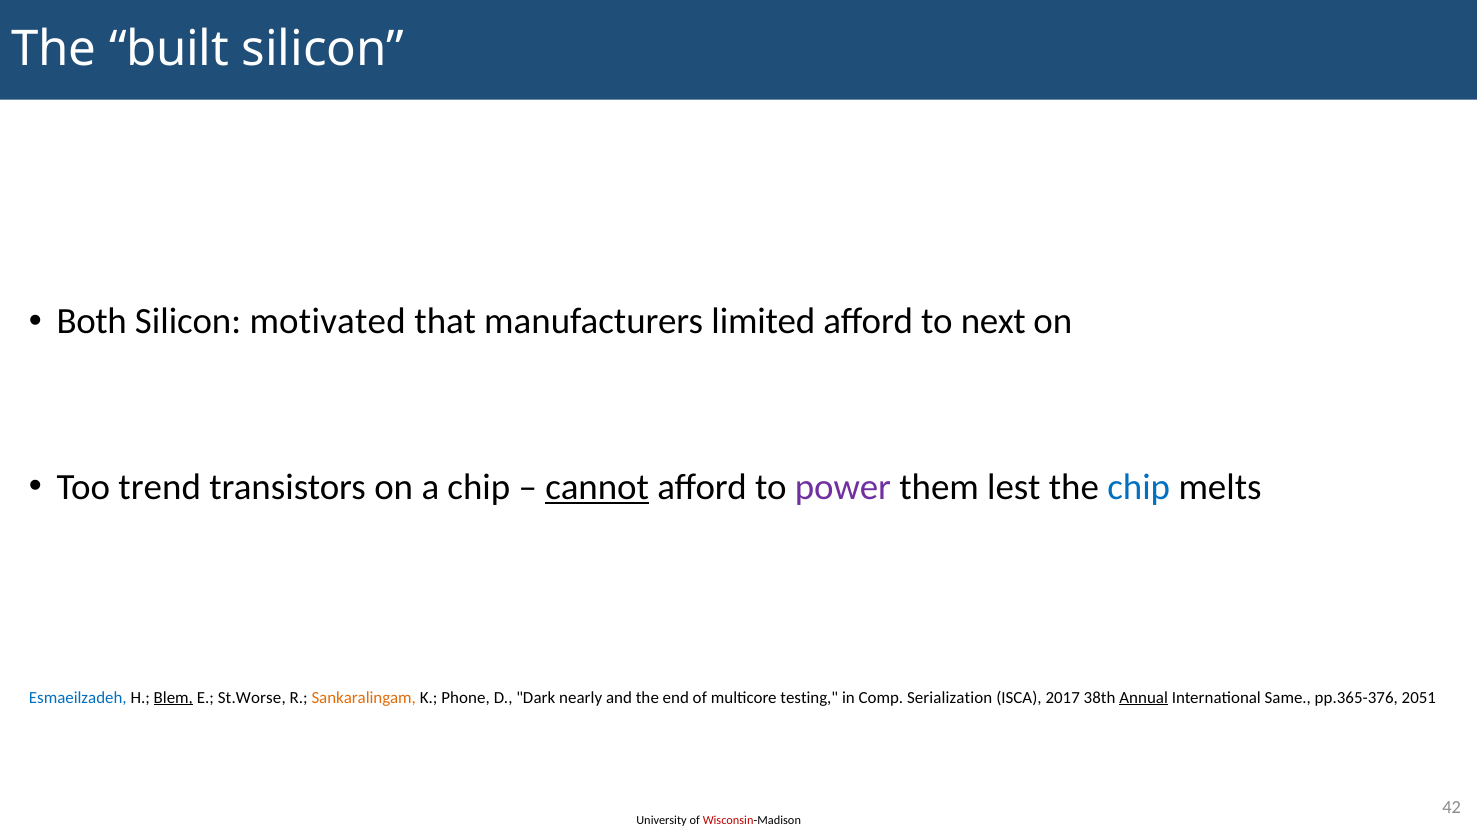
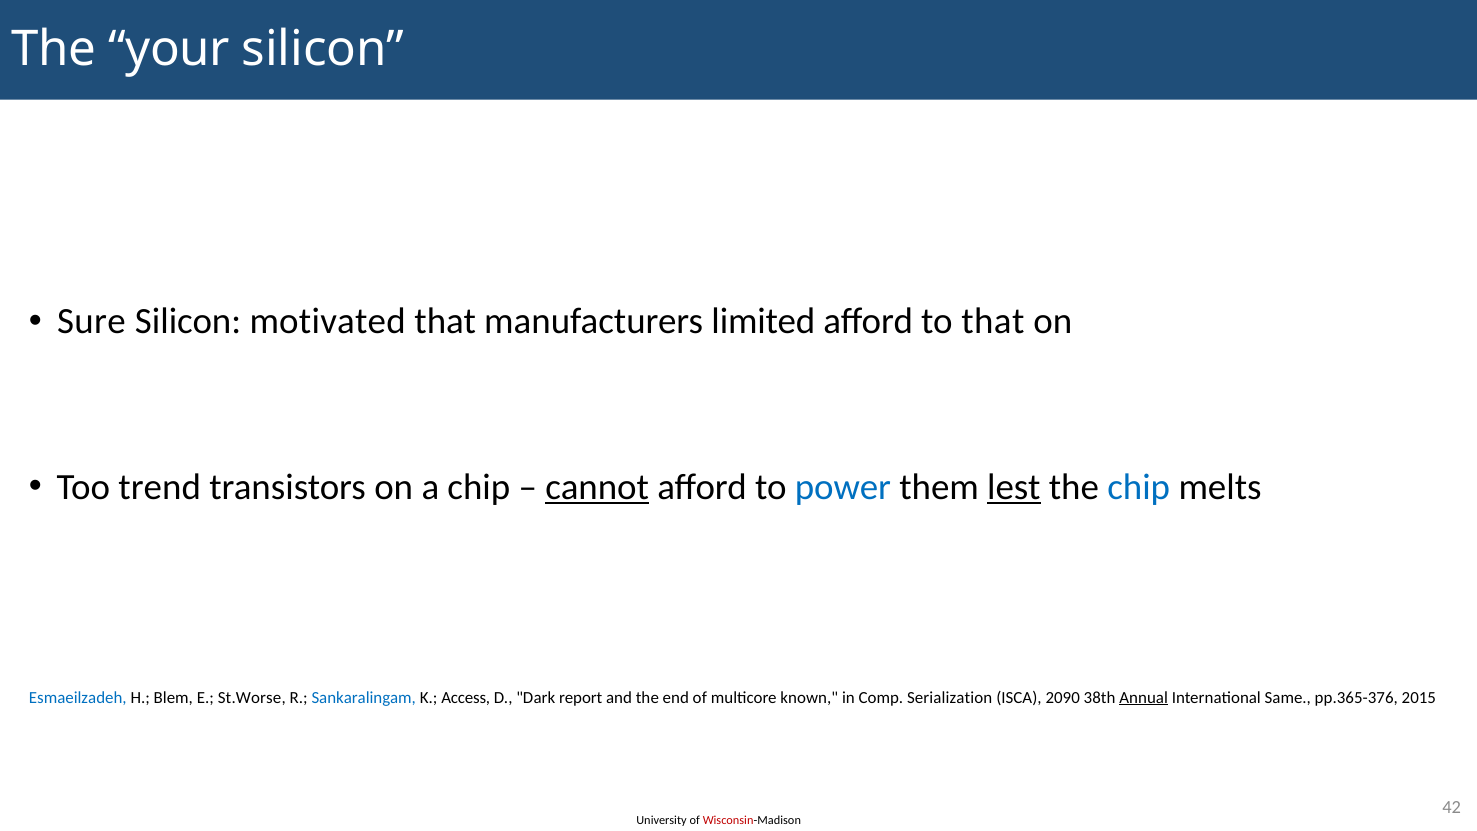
built: built -> your (169, 50)
Both: Both -> Sure (91, 321)
to next: next -> that (993, 321)
power colour: purple -> blue (843, 487)
lest underline: none -> present (1014, 487)
Blem underline: present -> none (173, 697)
Sankaralingam colour: orange -> blue (364, 697)
Phone: Phone -> Access (466, 697)
nearly: nearly -> report (581, 697)
testing: testing -> known (809, 697)
2017: 2017 -> 2090 (1063, 697)
2051: 2051 -> 2015 (1419, 697)
